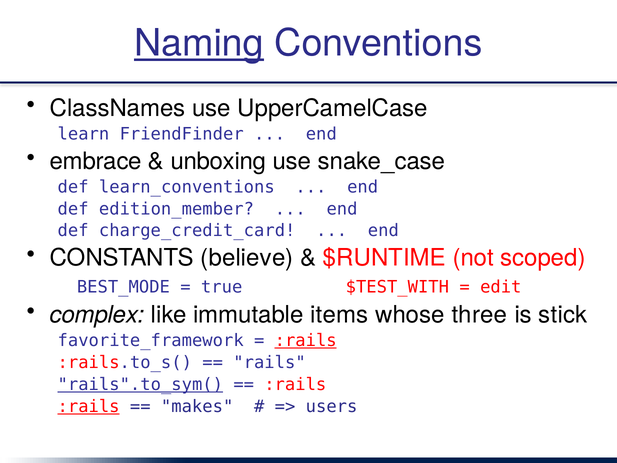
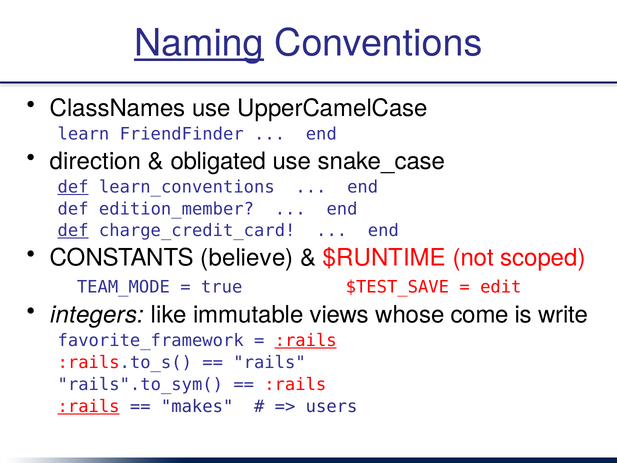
embrace: embrace -> direction (96, 161)
unboxing: unboxing -> obligated (218, 161)
def underline: none -> present (73, 187)
def underline: none -> present (73, 231)
BEST_MODE: BEST_MODE -> TEAM_MODE (123, 287)
$TEST_WITH: $TEST_WITH -> $TEST_SAVE (397, 287)
complex: complex -> integers (97, 315)
items: items -> views (339, 315)
three: three -> come (480, 315)
stick: stick -> write (563, 315)
rails".to_sym( underline: present -> none (140, 384)
